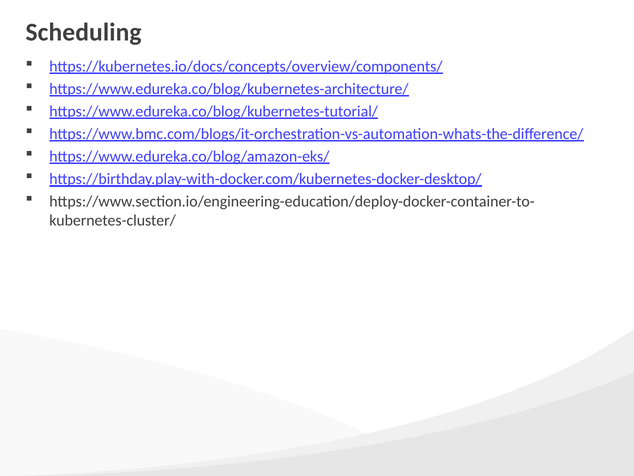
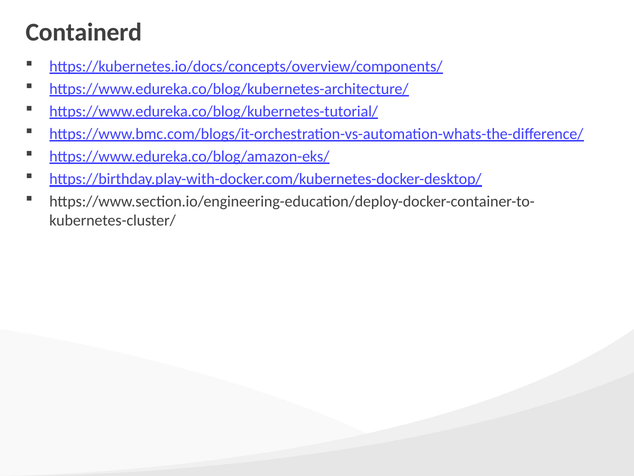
Scheduling: Scheduling -> Containerd (84, 32)
